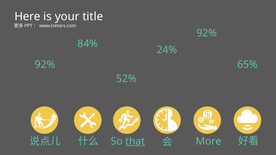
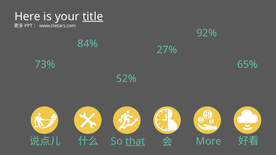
title underline: none -> present (93, 16)
24%: 24% -> 27% (167, 50)
92%: 92% -> 73% (45, 65)
